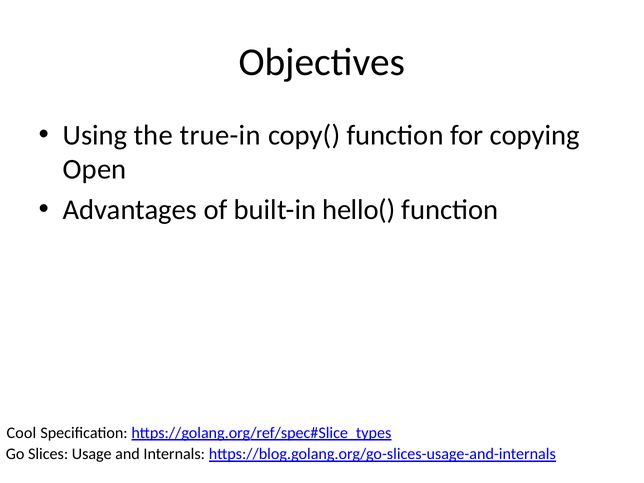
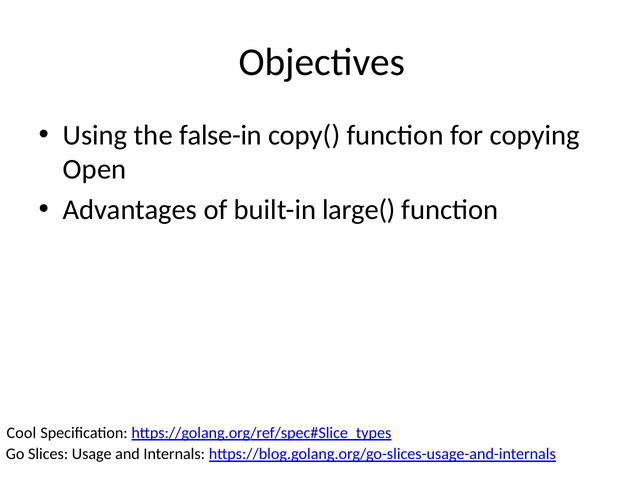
true-in: true-in -> false-in (221, 135)
hello(: hello( -> large( (359, 210)
